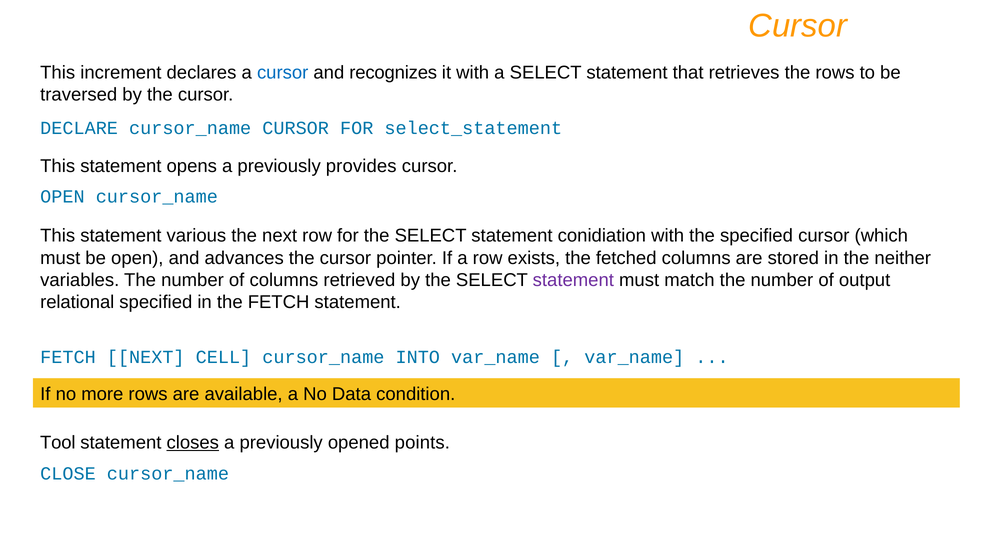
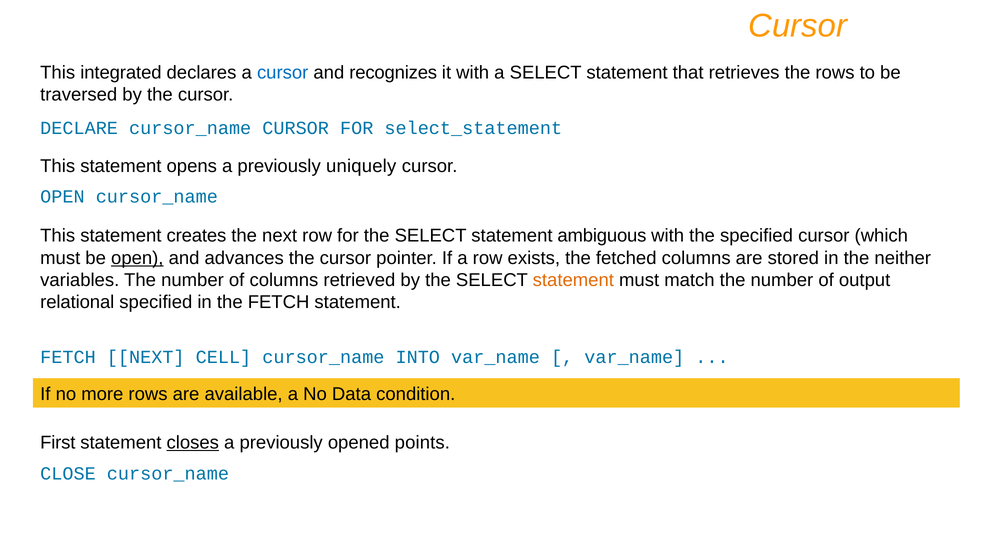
increment: increment -> integrated (121, 73)
provides: provides -> uniquely (361, 166)
various: various -> creates (196, 236)
conidiation: conidiation -> ambiguous (602, 236)
open underline: none -> present (137, 258)
statement colour: purple -> orange (573, 280)
Tool: Tool -> First (58, 443)
